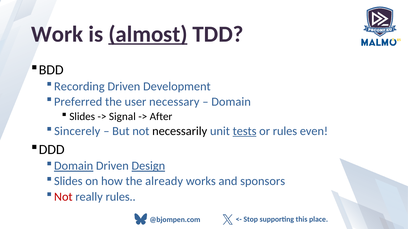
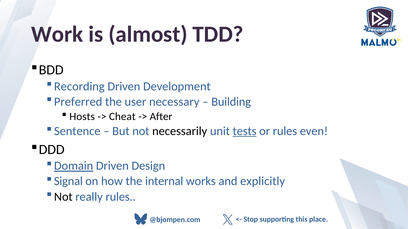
almost underline: present -> none (148, 34)
Domain: Domain -> Building (231, 102)
Slides: Slides -> Hosts (82, 117)
Signal: Signal -> Cheat (122, 117)
Sincerely: Sincerely -> Sentence (77, 131)
Design underline: present -> none (148, 166)
Slides: Slides -> Signal (68, 182)
already: already -> internal (164, 182)
sponsors: sponsors -> explicitly (263, 182)
Not colour: red -> black (63, 197)
